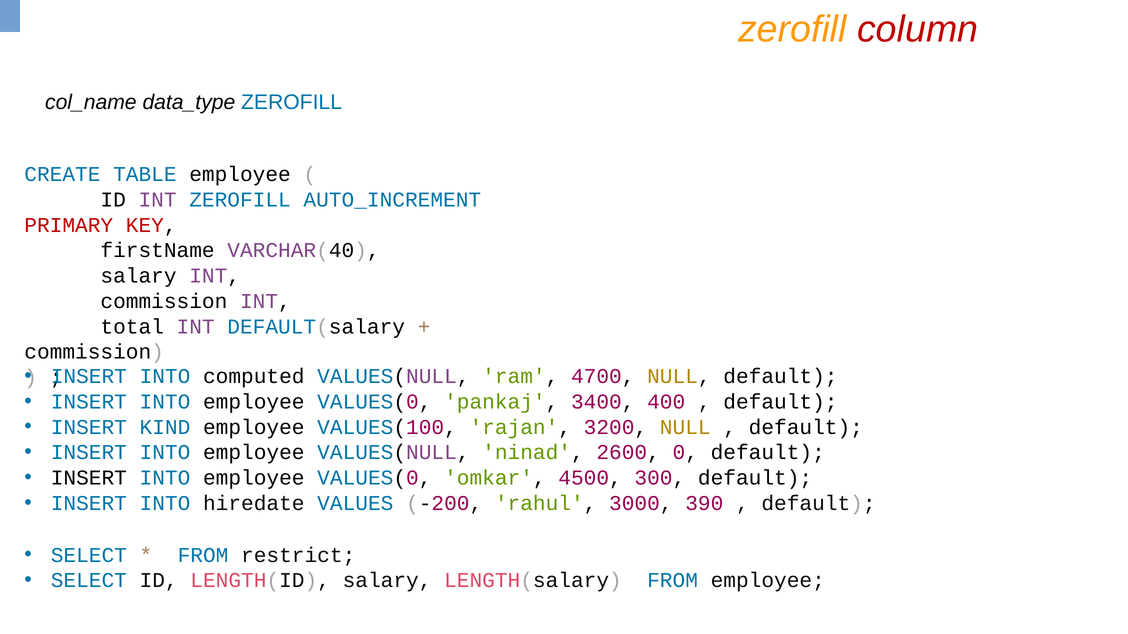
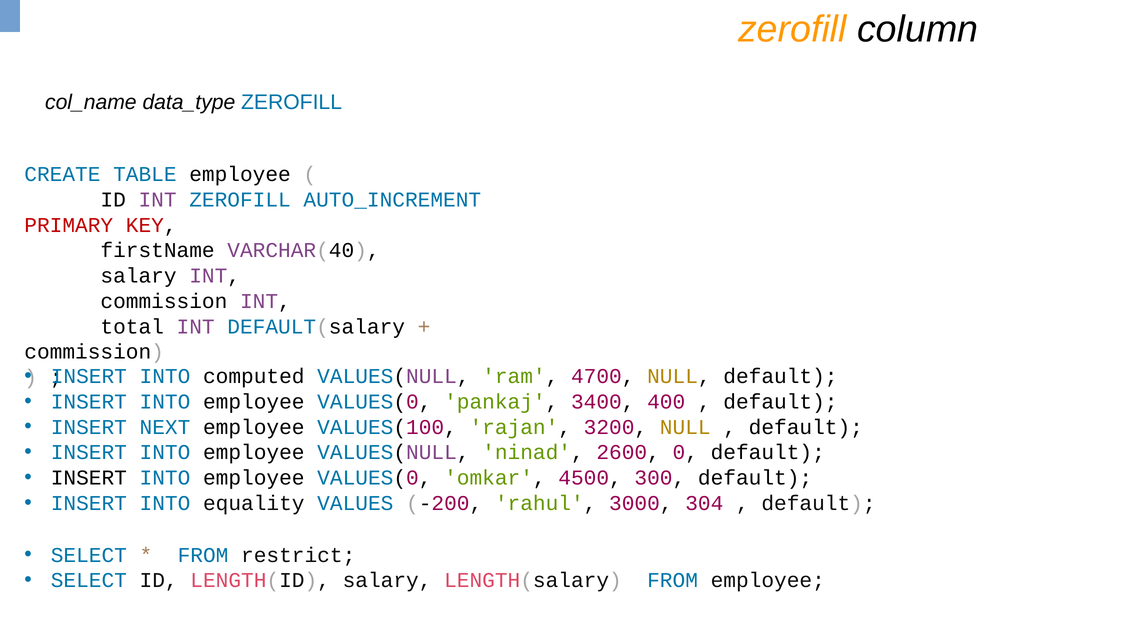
column colour: red -> black (918, 29)
KIND: KIND -> NEXT (165, 427)
hiredate: hiredate -> equality (254, 504)
390: 390 -> 304 (704, 504)
